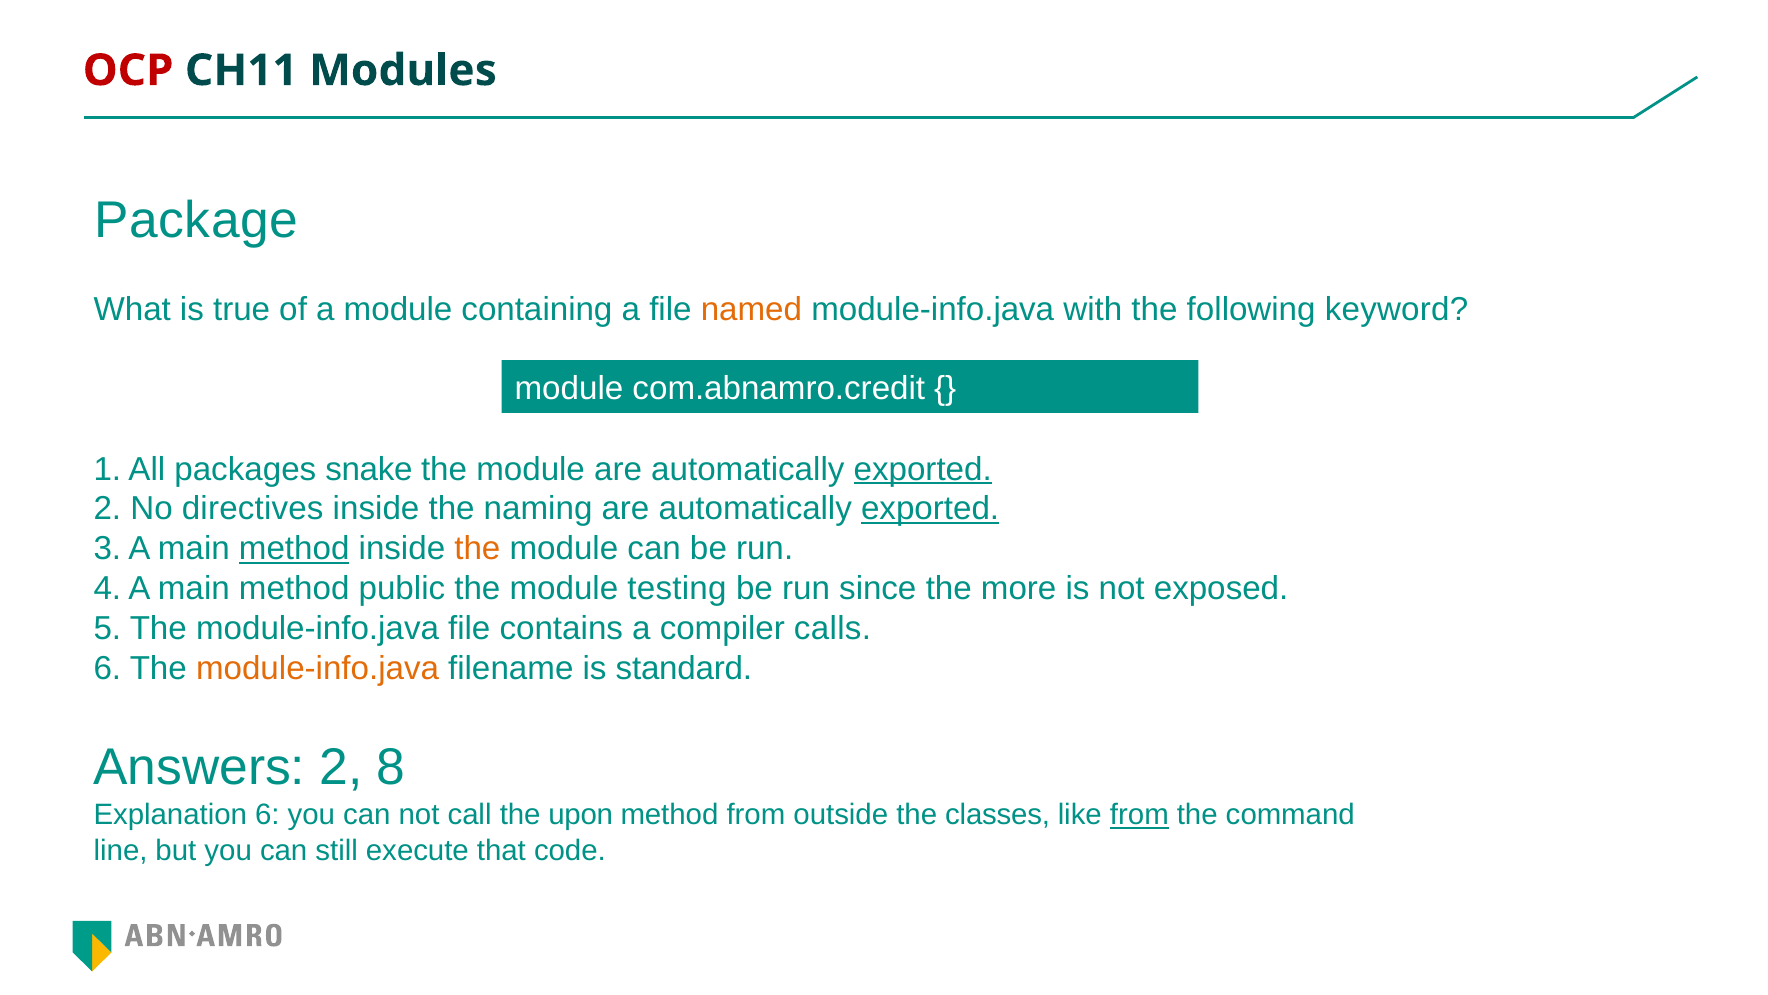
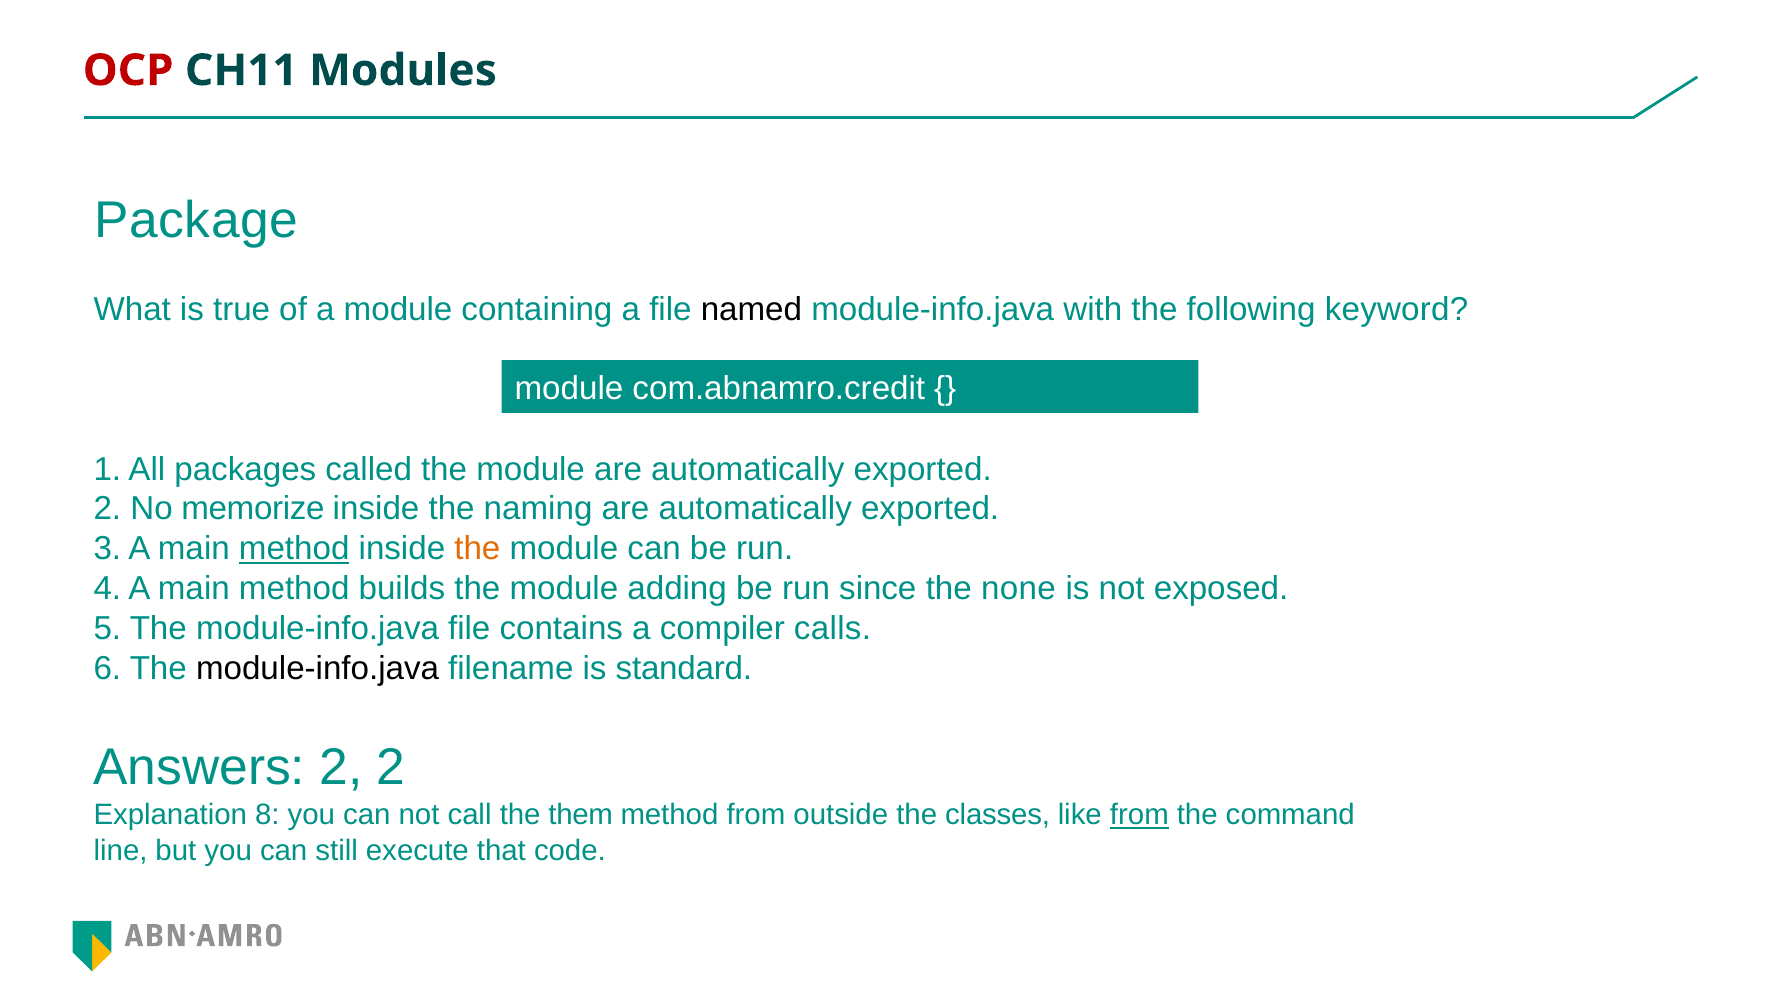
named colour: orange -> black (751, 310)
snake: snake -> called (369, 469)
exported underline: present -> none (923, 469)
directives: directives -> memorize (253, 509)
exported underline: present -> none (930, 509)
public: public -> builds (402, 588)
testing: testing -> adding (677, 588)
more: more -> none (1018, 588)
module-info.java colour: orange -> black (318, 668)
2 8: 8 -> 2 (391, 767)
Explanation 6: 6 -> 8 (267, 815)
upon: upon -> them (581, 815)
